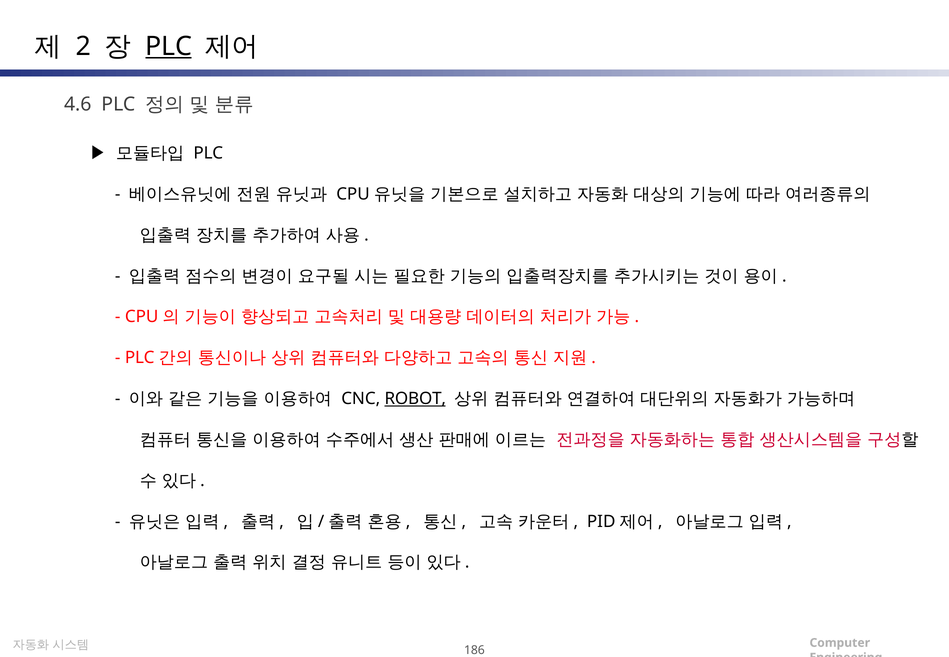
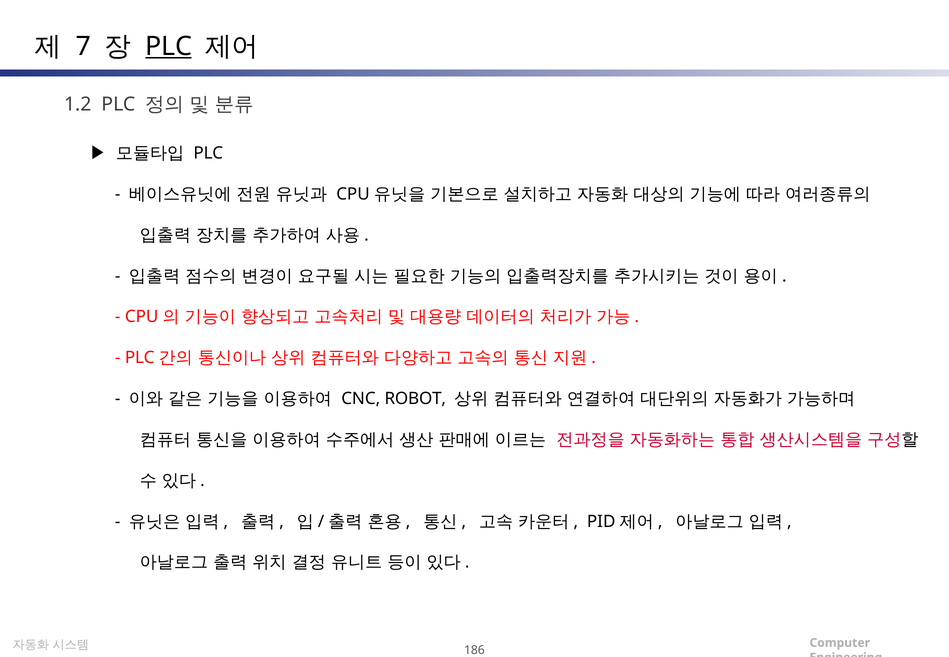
2: 2 -> 7 (83, 46)
4.6: 4.6 -> 1.2 (78, 104)
ROBOT underline: present -> none (415, 399)
